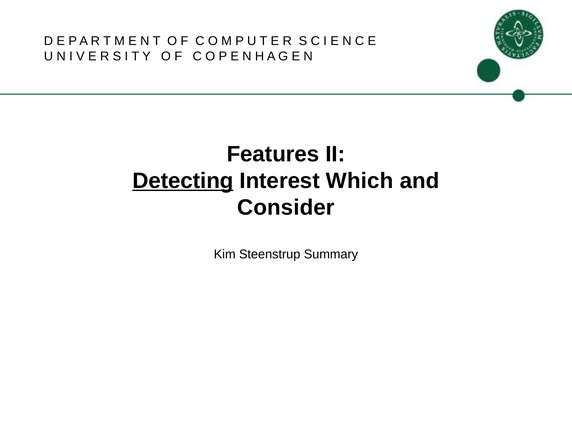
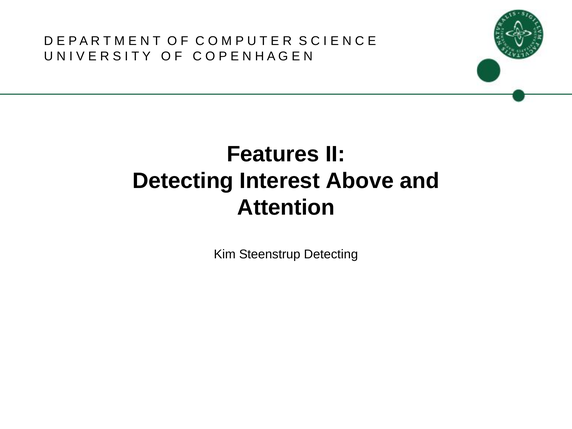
Detecting underline: present -> none (183, 181)
Which: Which -> Above (360, 181)
Consider: Consider -> Attention (286, 207)
Steenstrup Summary: Summary -> Detecting (331, 254)
